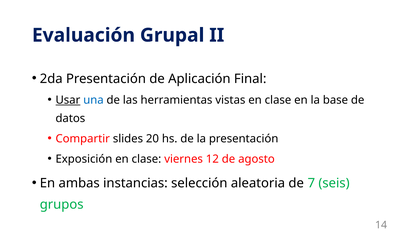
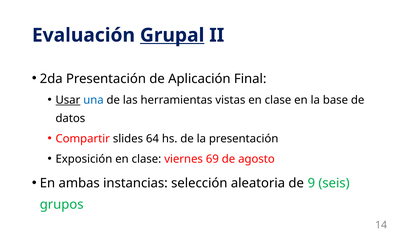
Grupal underline: none -> present (172, 35)
20: 20 -> 64 (152, 139)
12: 12 -> 69 (212, 159)
7: 7 -> 9 (311, 183)
